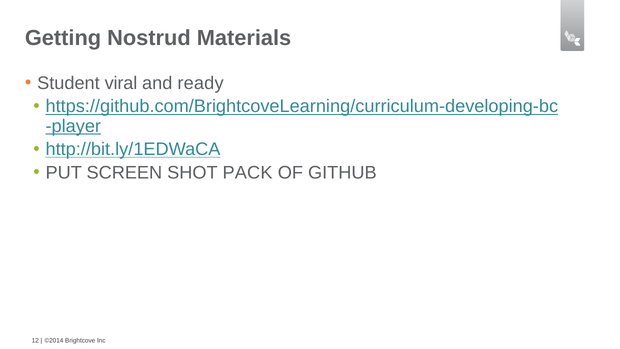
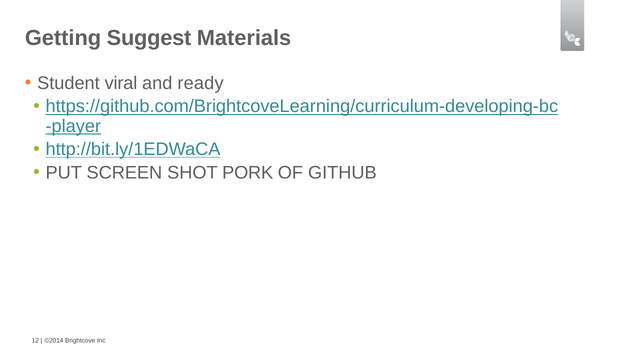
Nostrud: Nostrud -> Suggest (149, 38)
PACK: PACK -> PORK (248, 172)
